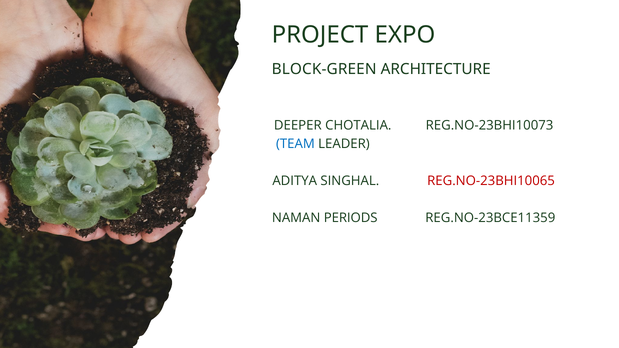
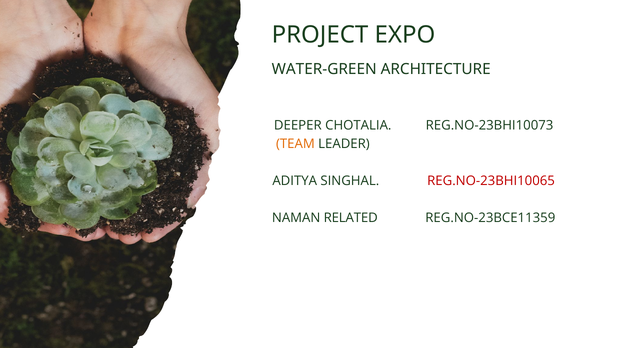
BLOCK-GREEN: BLOCK-GREEN -> WATER-GREEN (324, 69)
TEAM colour: blue -> orange (295, 144)
PERIODS: PERIODS -> RELATED (351, 218)
